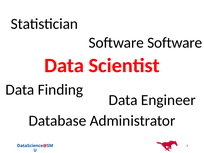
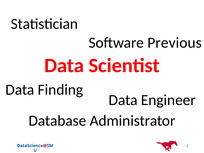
Software Software: Software -> Previous (175, 43)
